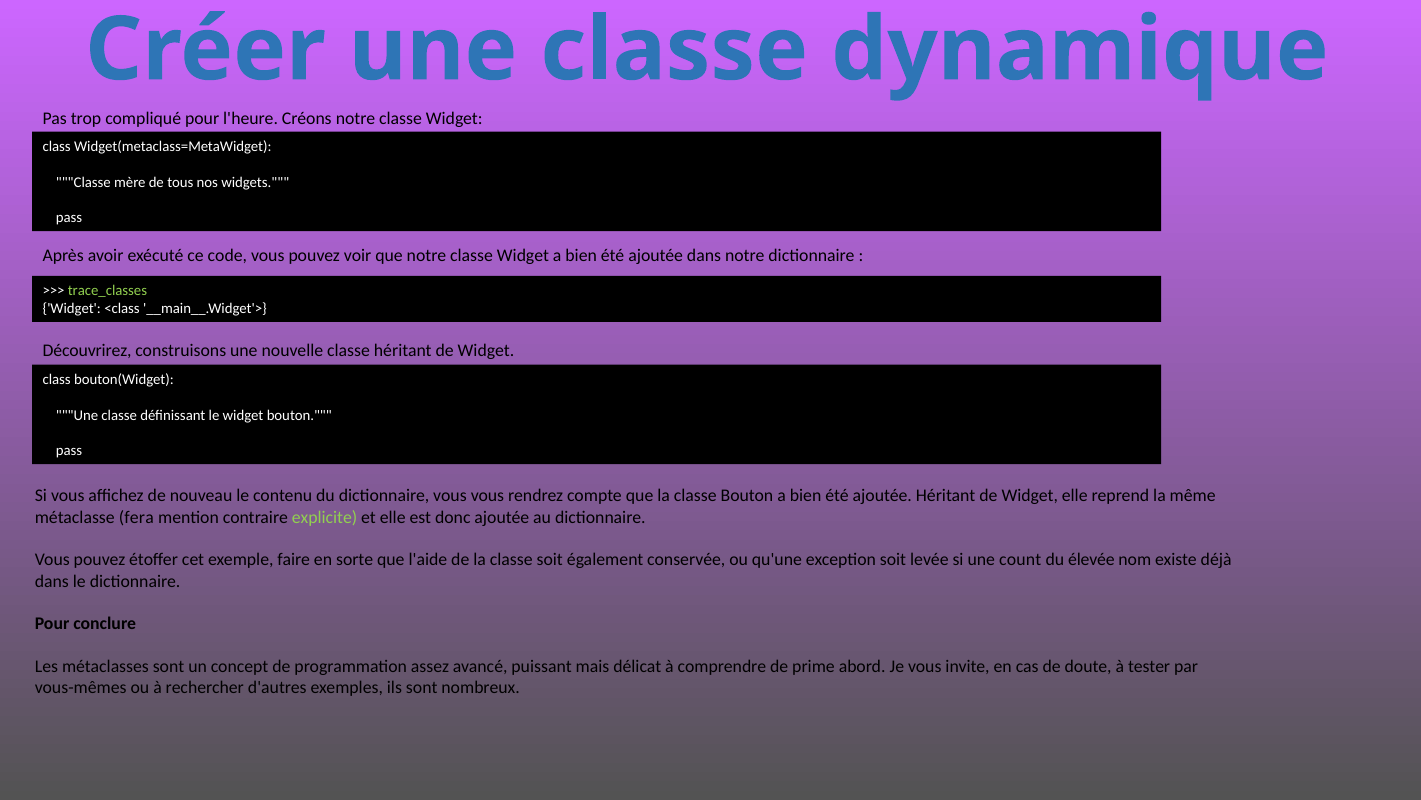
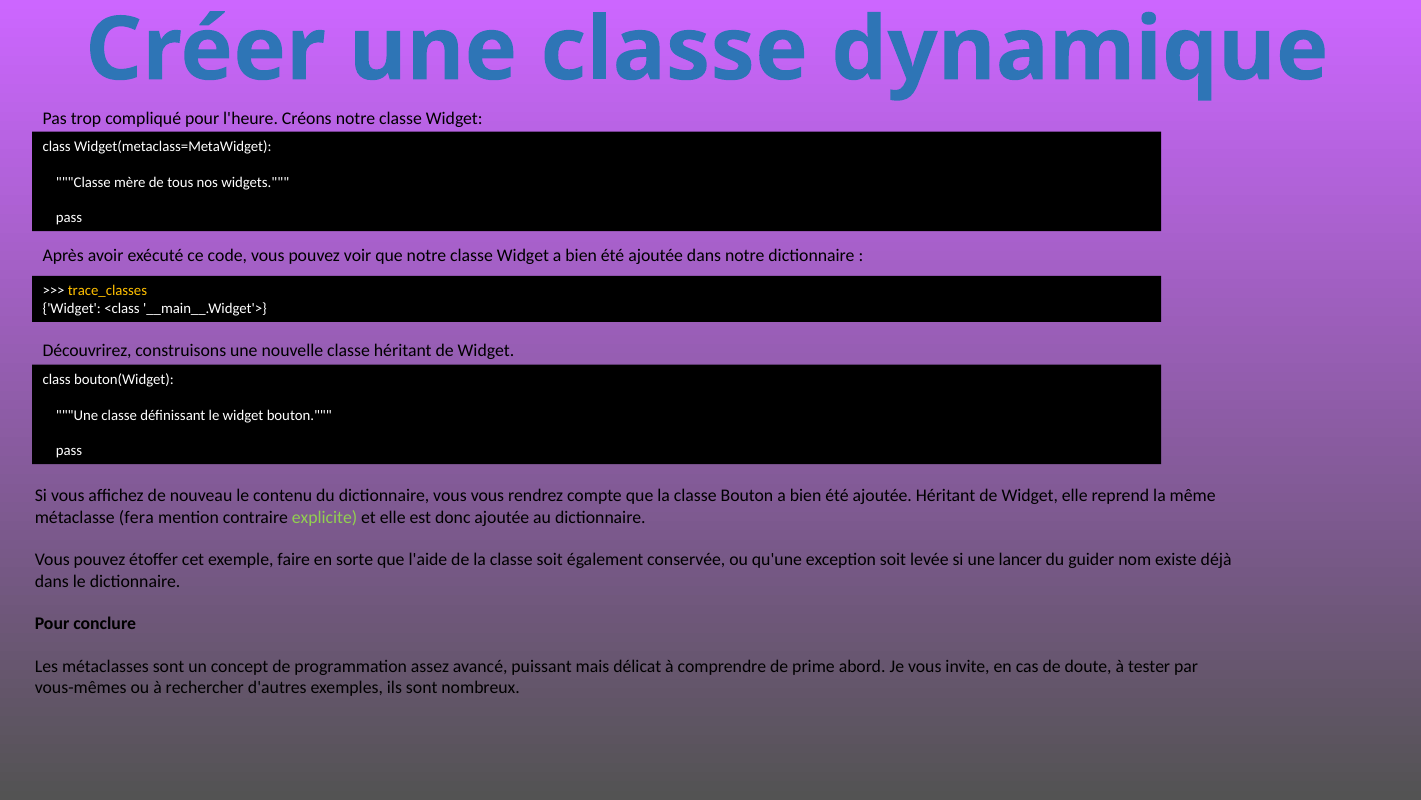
trace_classes colour: light green -> yellow (107, 291)
count: count -> lancer (1020, 560)
élevée: élevée -> guider (1091, 560)
